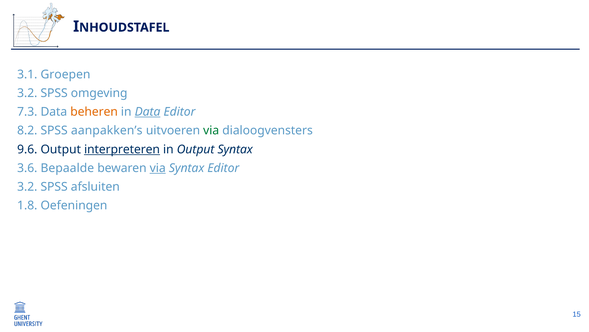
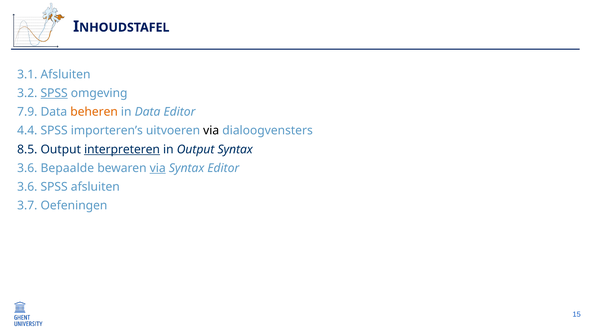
3.1 Groepen: Groepen -> Afsluiten (66, 74)
SPSS underline: none -> present (54, 93)
7.3: 7.3 -> 7.9 (27, 112)
Data underline: present -> none (148, 112)
8.2: 8.2 -> 4.4 (27, 130)
aanpakken’s: aanpakken’s -> importeren’s (107, 130)
via colour: green -> black (211, 130)
9.6: 9.6 -> 8.5 (27, 149)
3.2: 3.2 -> 3.6 (27, 186)
1.8: 1.8 -> 3.7 (27, 205)
